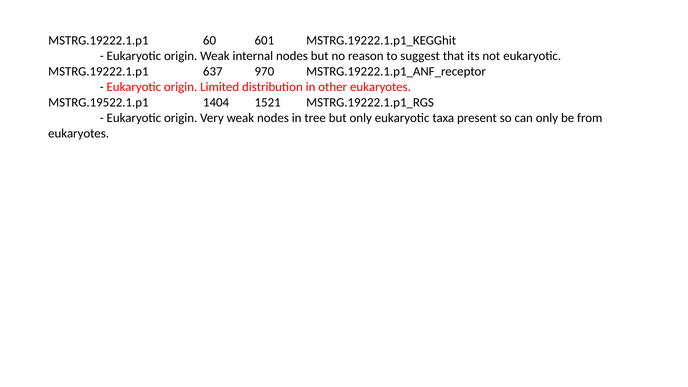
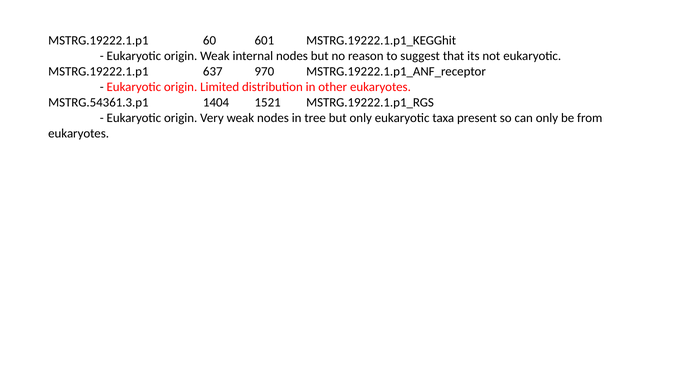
MSTRG.19522.1.p1: MSTRG.19522.1.p1 -> MSTRG.54361.3.p1 (98, 102)
